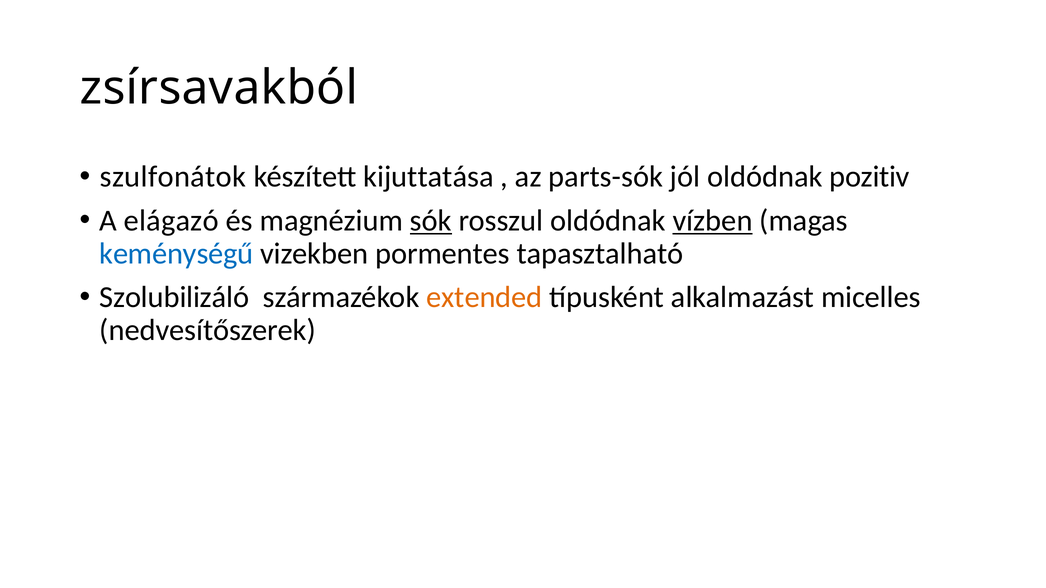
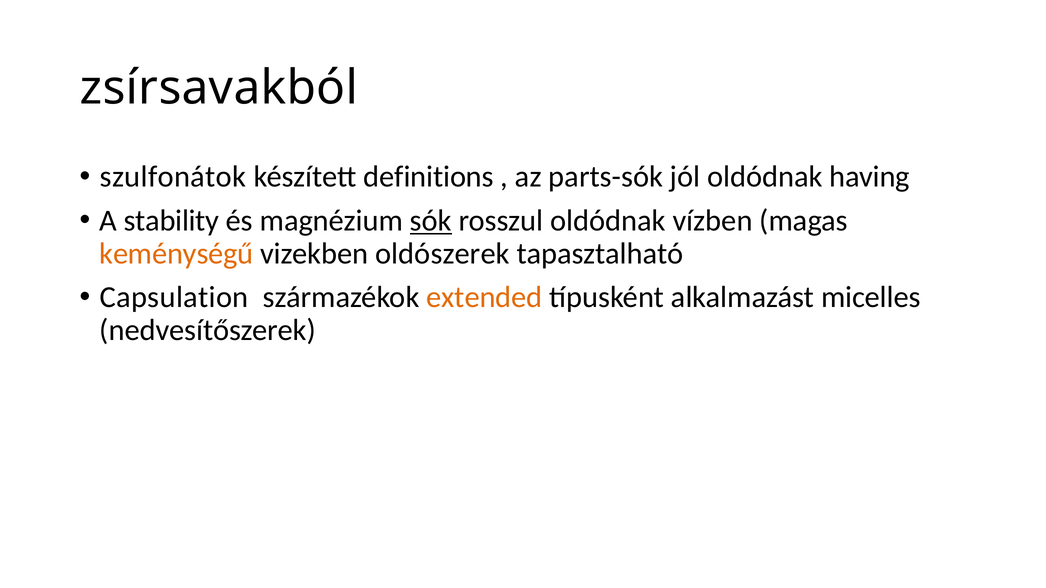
kijuttatása: kijuttatása -> definitions (429, 177)
pozitiv: pozitiv -> having (870, 177)
elágazó: elágazó -> stability (171, 221)
vízben underline: present -> none (713, 221)
keménységű colour: blue -> orange (176, 254)
pormentes: pormentes -> oldószerek (442, 254)
Szolubilizáló: Szolubilizáló -> Capsulation (174, 298)
